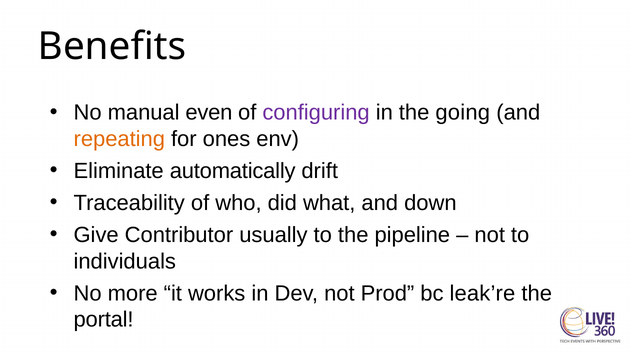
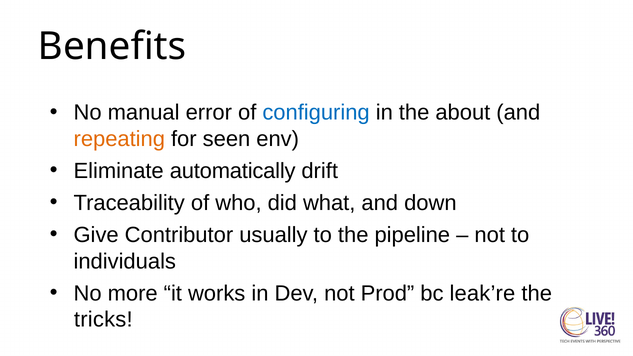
even: even -> error (209, 113)
configuring colour: purple -> blue (316, 113)
going: going -> about (463, 113)
ones: ones -> seen (227, 139)
portal: portal -> tricks (103, 320)
